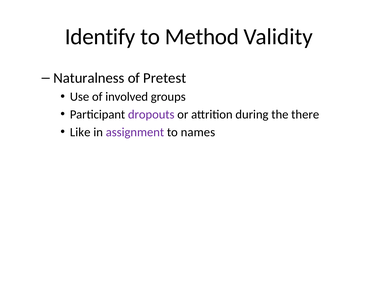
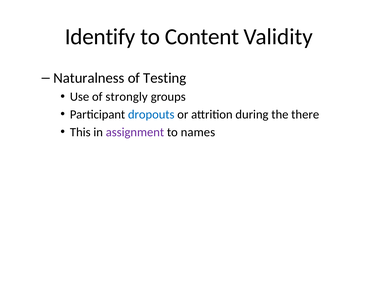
Method: Method -> Content (202, 37)
Pretest: Pretest -> Testing (165, 78)
involved: involved -> strongly (127, 97)
dropouts colour: purple -> blue (151, 114)
Like: Like -> This (80, 132)
